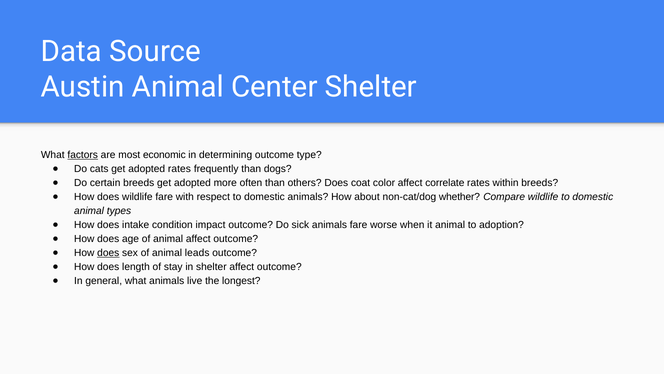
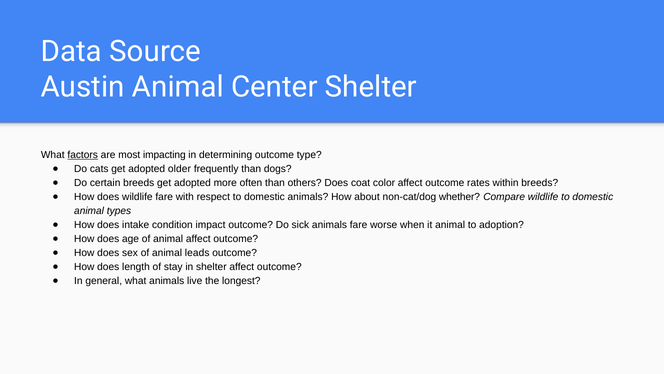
economic: economic -> impacting (164, 155)
adopted rates: rates -> older (179, 169)
color affect correlate: correlate -> outcome (445, 183)
does underline: present -> none (108, 253)
